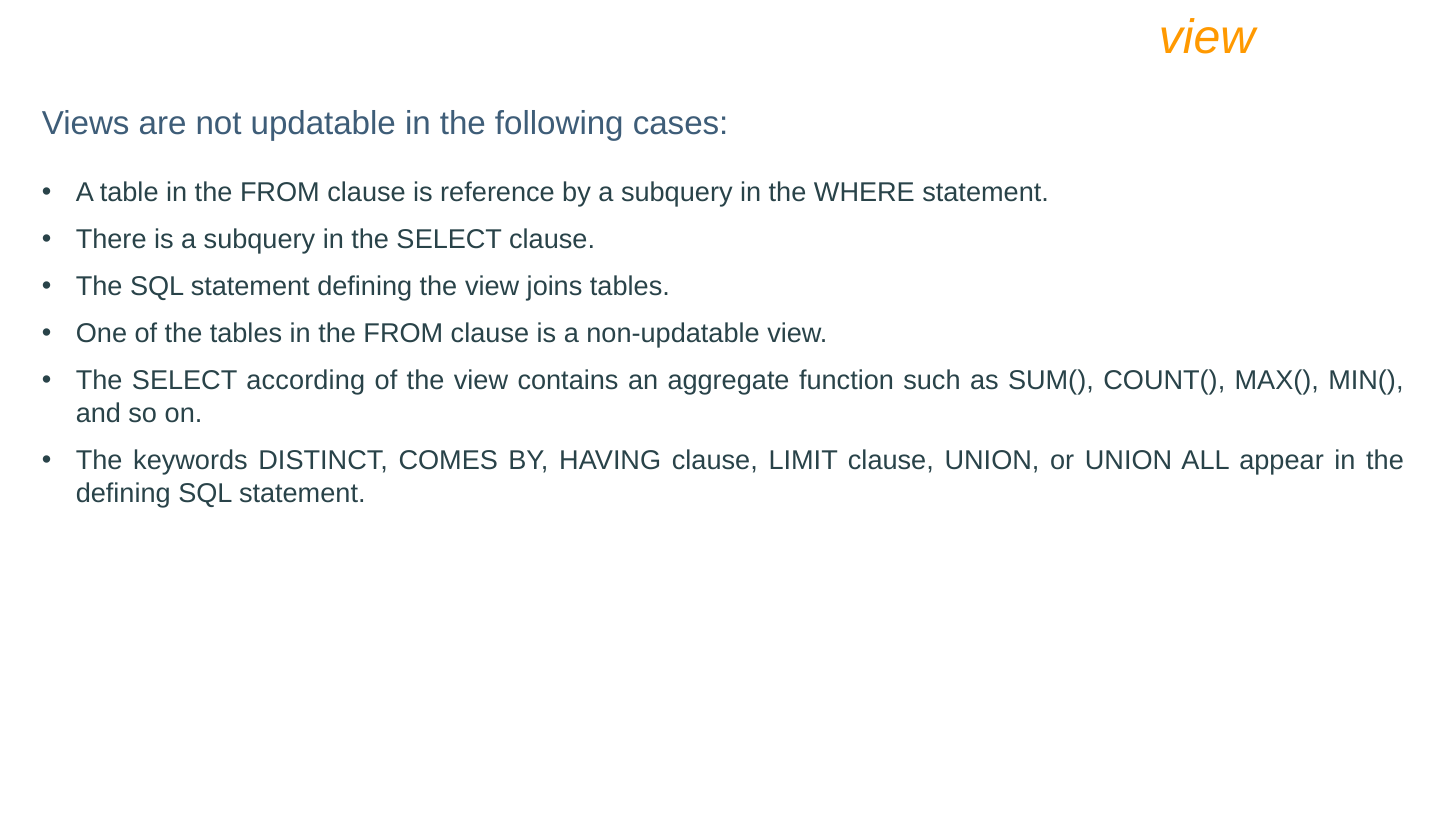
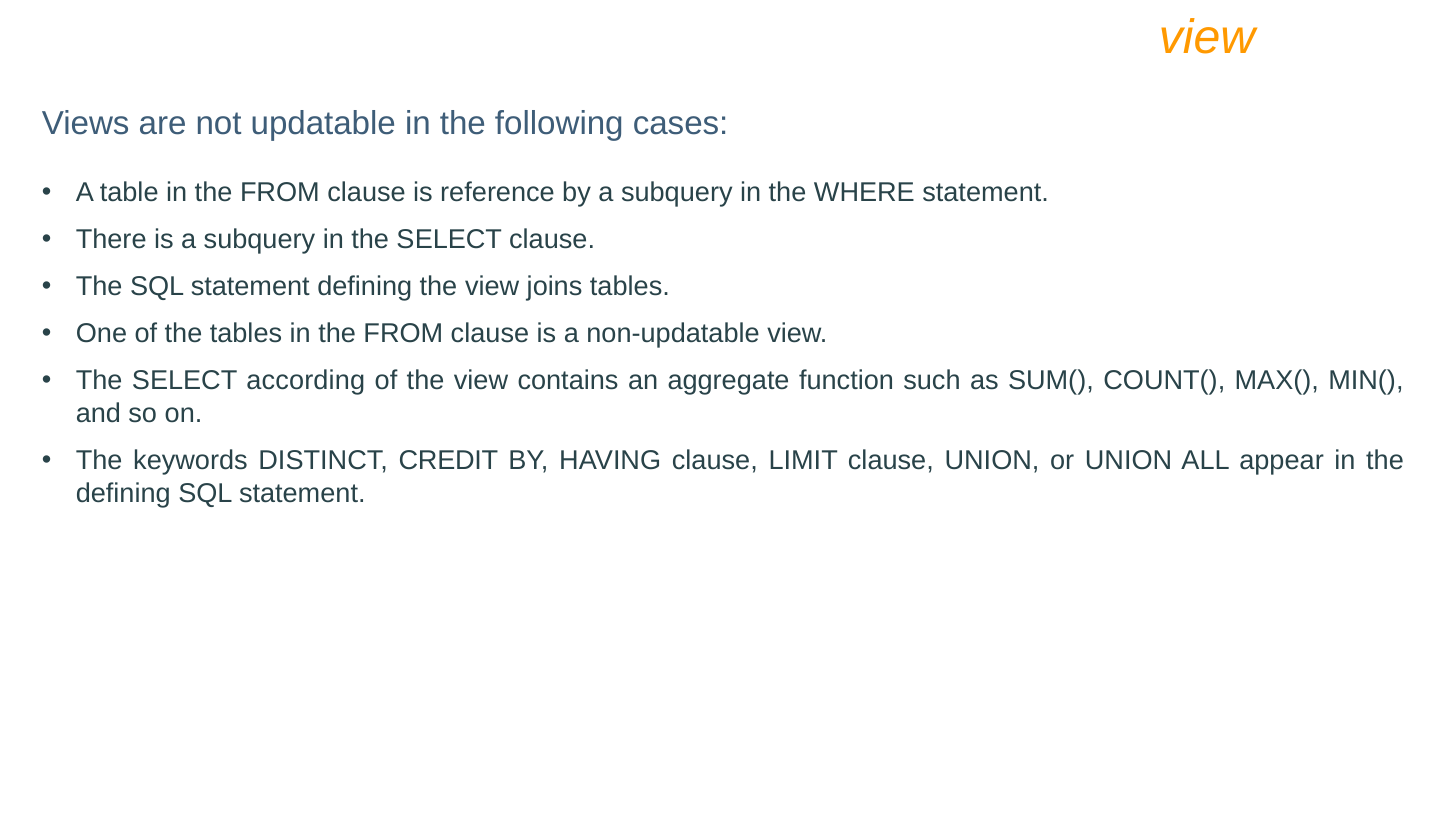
COMES: COMES -> CREDIT (448, 461)
